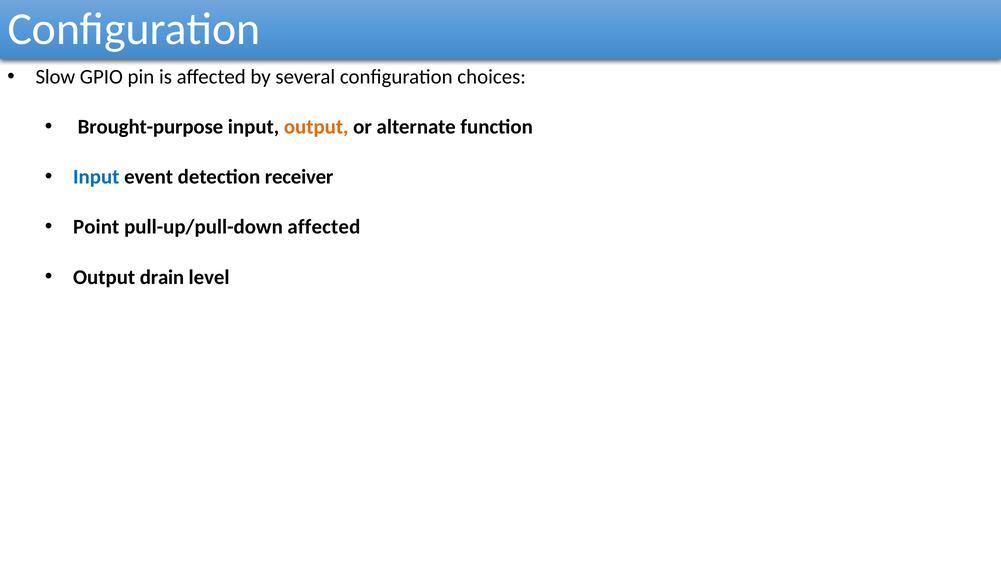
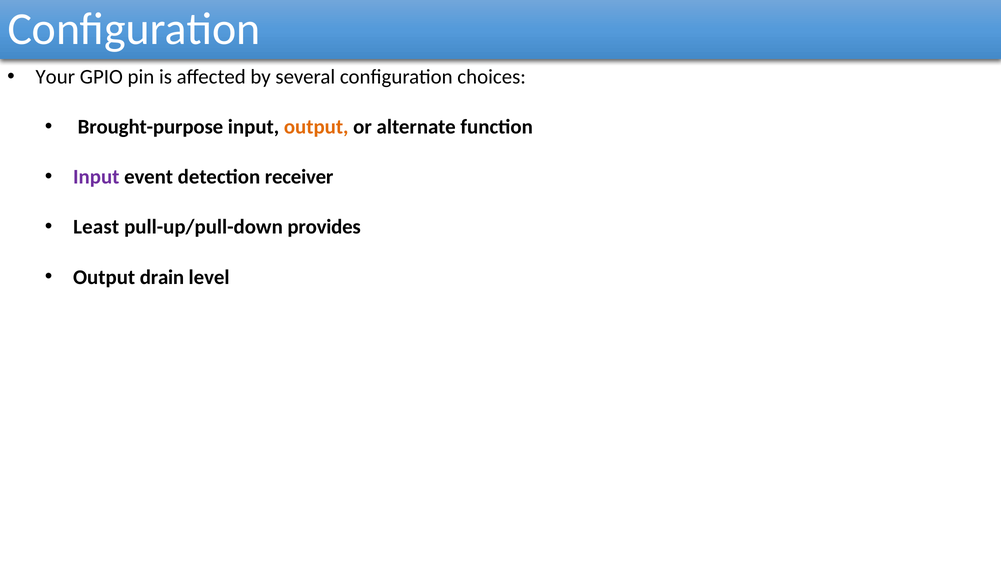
Slow: Slow -> Your (55, 77)
Input colour: blue -> purple (96, 177)
Point: Point -> Least (96, 227)
pull-up/pull-down affected: affected -> provides (324, 227)
